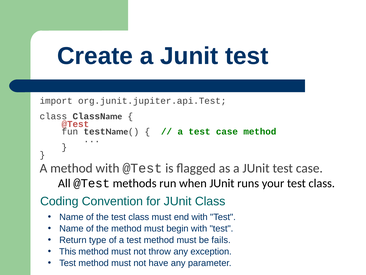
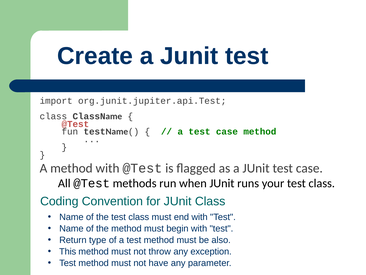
fails: fails -> also (221, 240)
